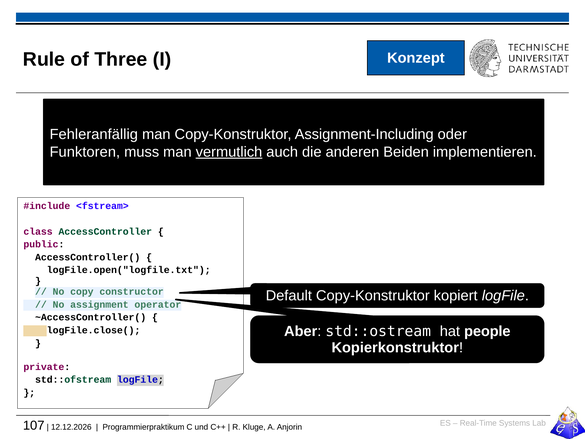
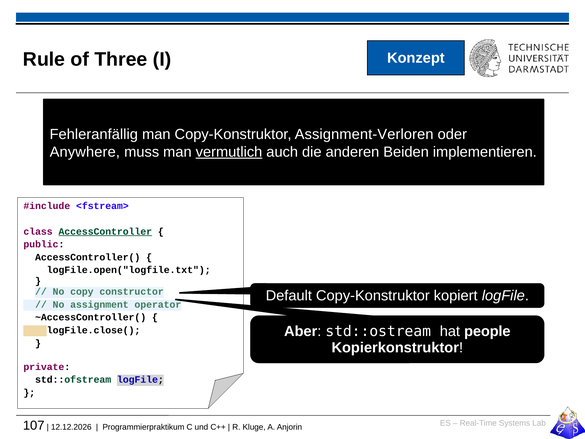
Assignment-Including: Assignment-Including -> Assignment-Verloren (364, 134)
Funktoren: Funktoren -> Anywhere (85, 152)
AccessController underline: none -> present (105, 231)
